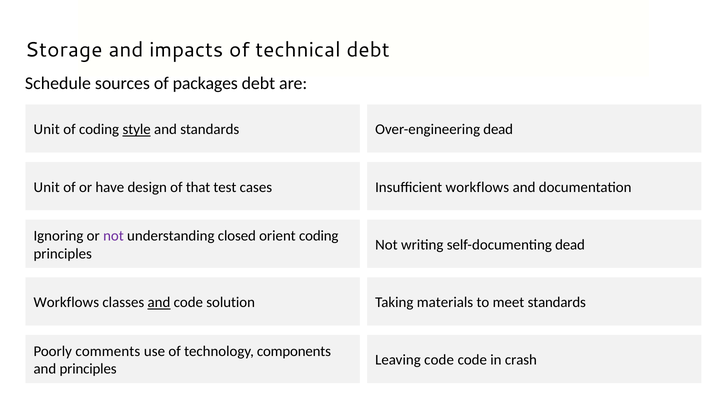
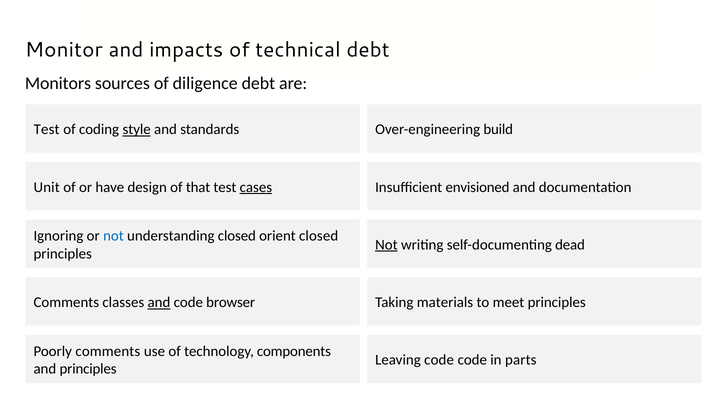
Storage: Storage -> Monitor (64, 50)
Schedule: Schedule -> Monitors (58, 83)
packages: packages -> diligence (205, 83)
Unit: Unit -> Test (47, 130)
Over-engineering dead: dead -> build (498, 130)
cases underline: none -> present (256, 187)
Insufficient workflows: workflows -> envisioned (478, 187)
not colour: purple -> blue (113, 236)
orient coding: coding -> closed (319, 236)
Not underline: none -> present (386, 245)
Workflows: Workflows -> Comments (66, 302)
solution: solution -> browser (231, 302)
meet standards: standards -> principles (557, 302)
crash: crash -> parts (521, 360)
